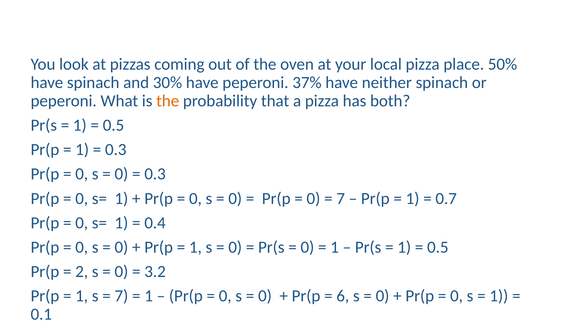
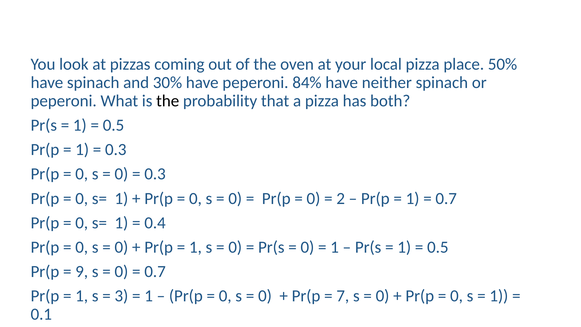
37%: 37% -> 84% (307, 83)
the colour: orange -> black (168, 101)
7: 7 -> 2 (341, 198)
2: 2 -> 9 (82, 271)
3.2: 3.2 -> 0.7 (155, 271)
7: 7 -> 3 (121, 296)
6: 6 -> 7 (343, 296)
